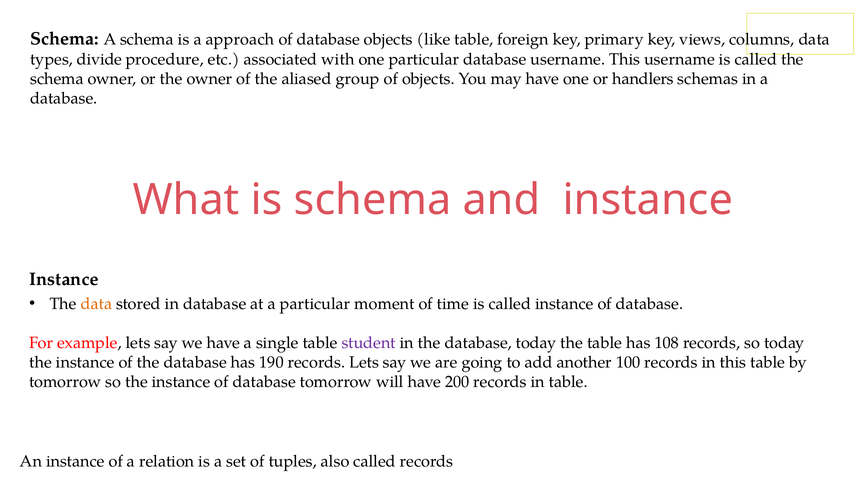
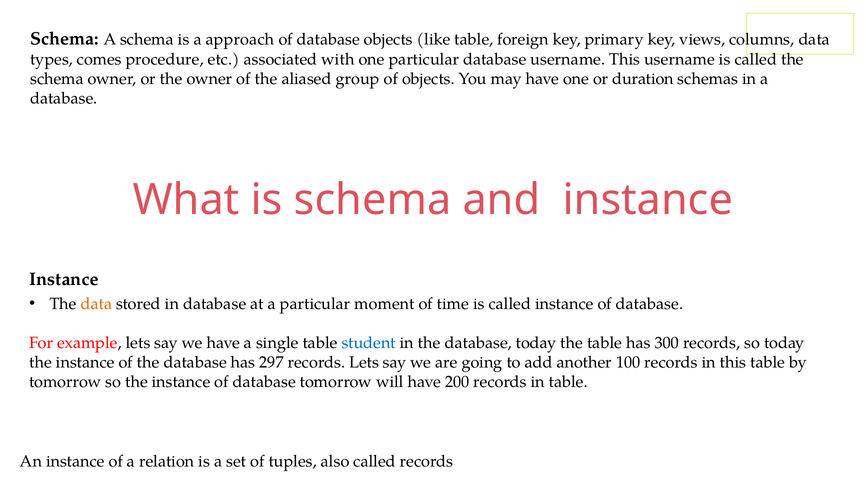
divide: divide -> comes (99, 59)
handlers: handlers -> duration (643, 79)
student colour: purple -> blue (369, 343)
108: 108 -> 300 (667, 343)
190: 190 -> 297 (272, 363)
